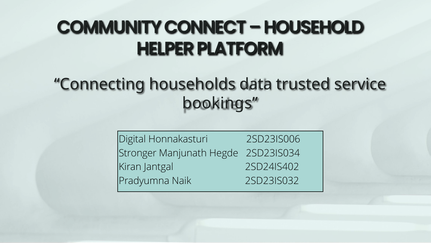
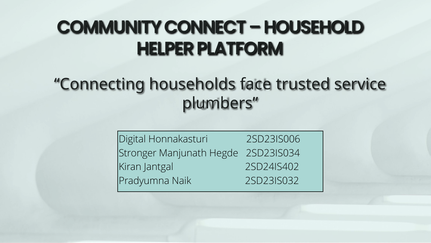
data: data -> face (256, 84)
bookings: bookings -> plumbers (220, 103)
